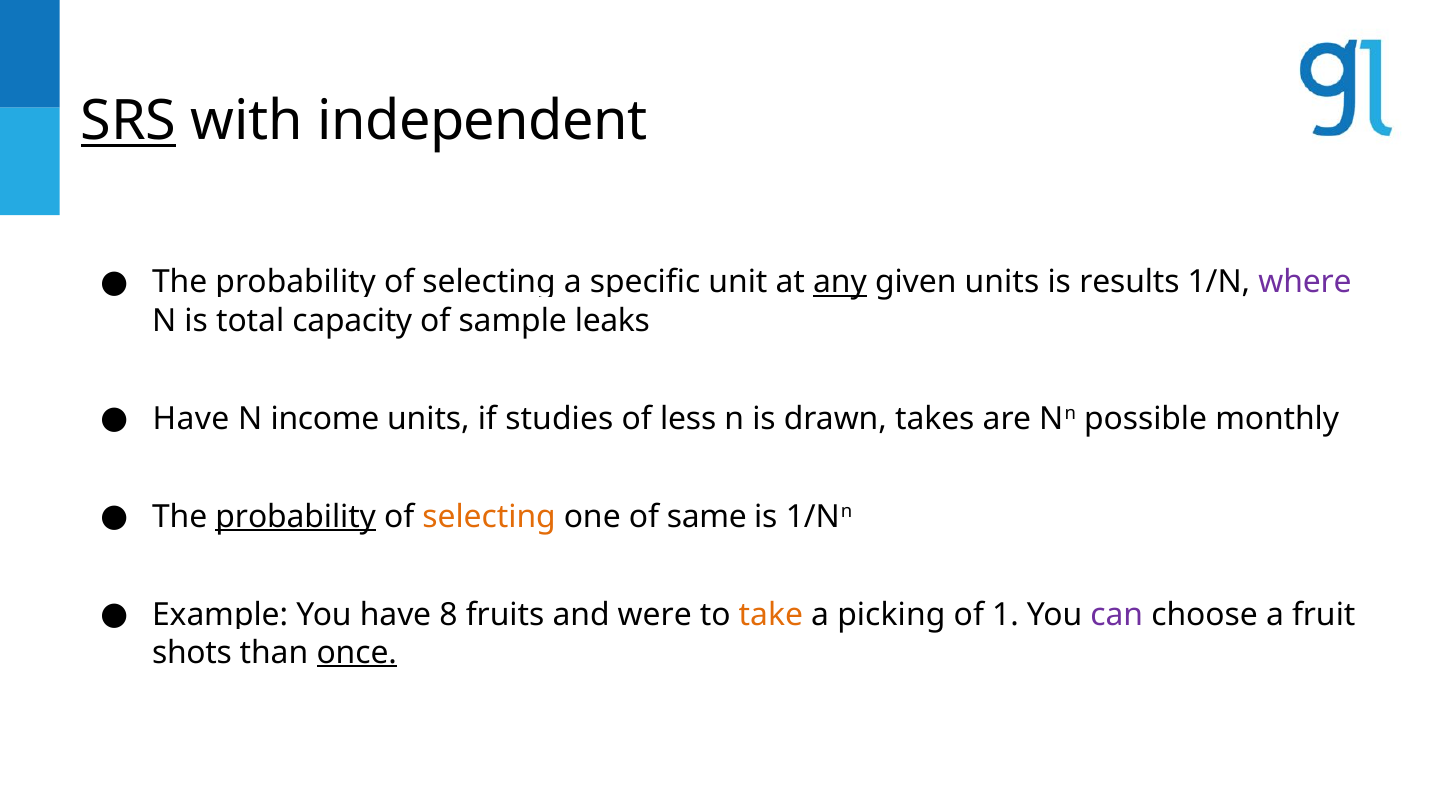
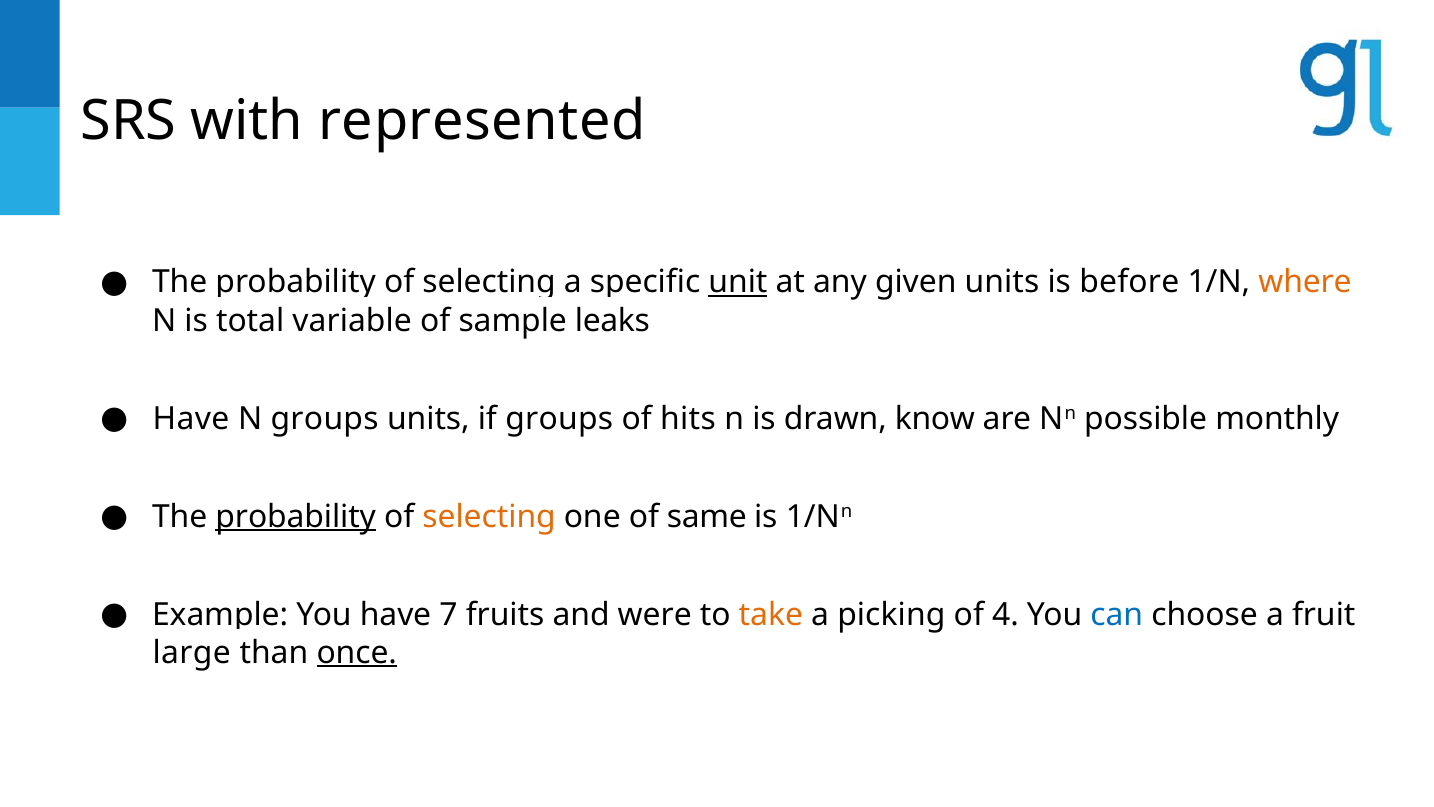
SRS underline: present -> none (128, 121)
independent: independent -> represented (482, 121)
unit underline: none -> present (738, 282)
any underline: present -> none (840, 282)
results: results -> before (1129, 282)
where colour: purple -> orange (1305, 282)
capacity: capacity -> variable (352, 320)
N income: income -> groups (325, 418)
if studies: studies -> groups (559, 418)
less: less -> hits (688, 418)
takes: takes -> know (935, 418)
8: 8 -> 7 (449, 614)
1: 1 -> 4 (1005, 614)
can colour: purple -> blue (1117, 614)
shots: shots -> large (192, 652)
